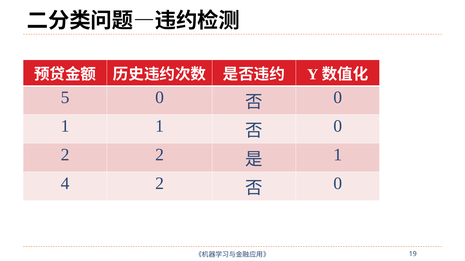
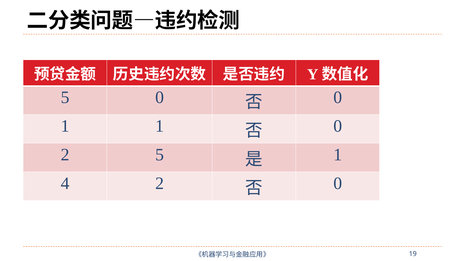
2 2: 2 -> 5 (160, 155)
